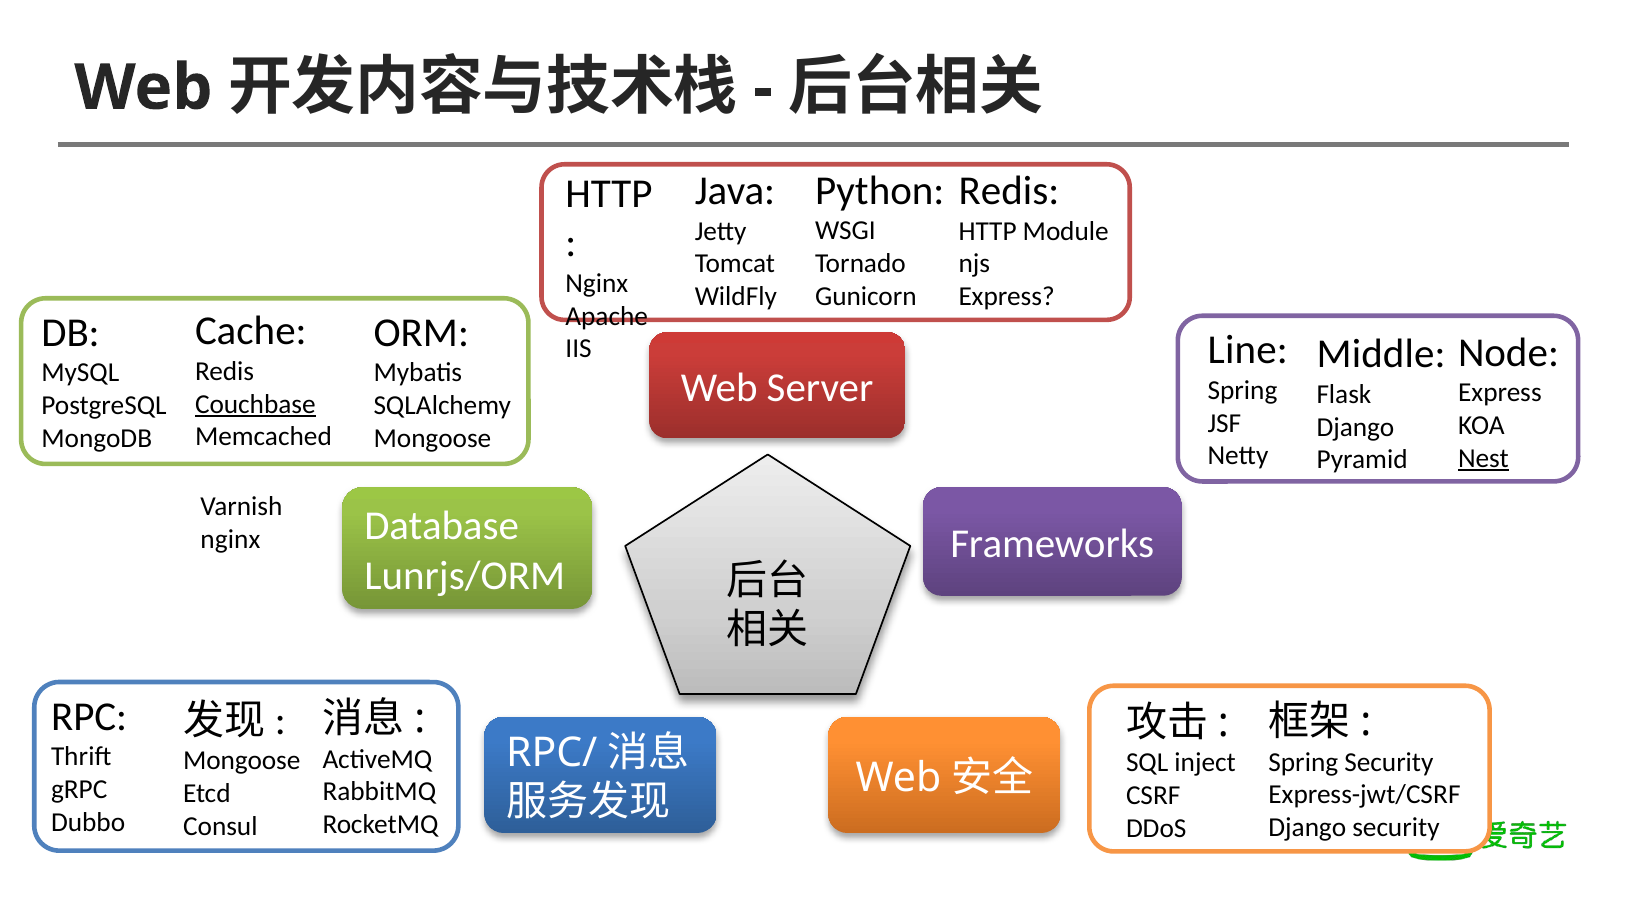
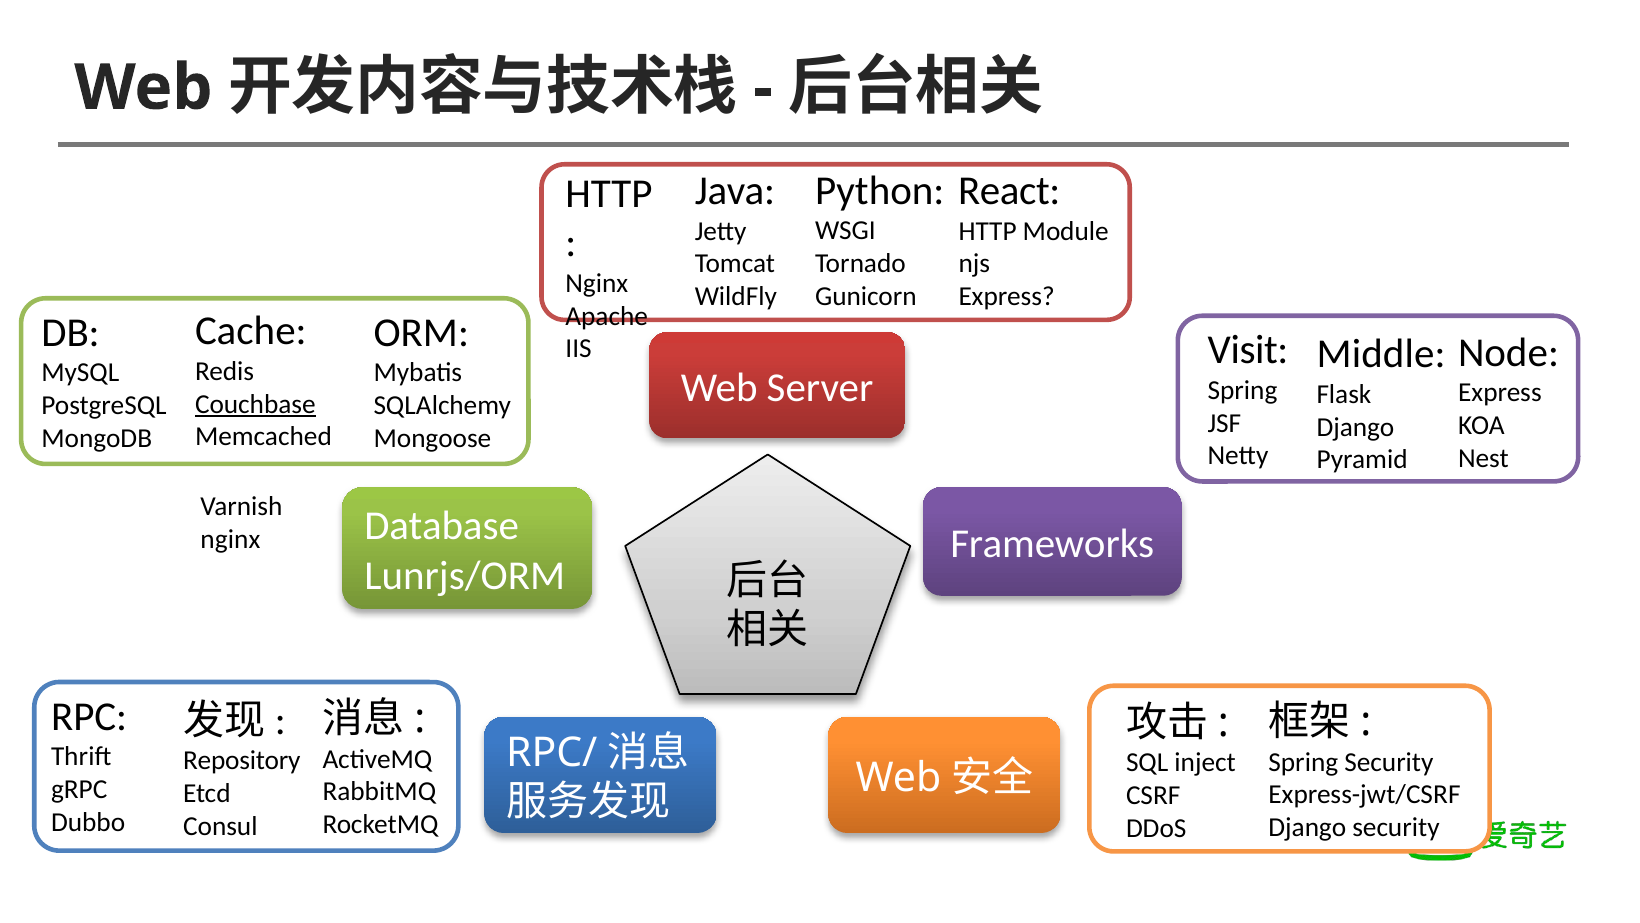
Redis: Redis -> React (1009, 191)
Line: Line -> Visit (1248, 350)
Nest underline: present -> none (1484, 458)
Mongoose: Mongoose -> Repository (242, 760)
